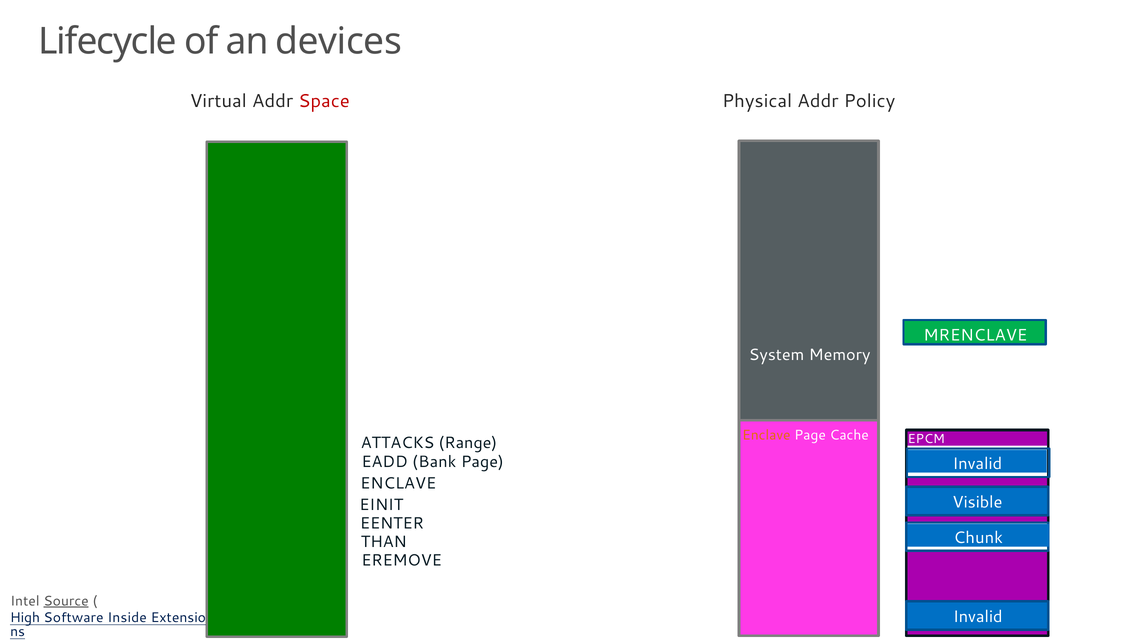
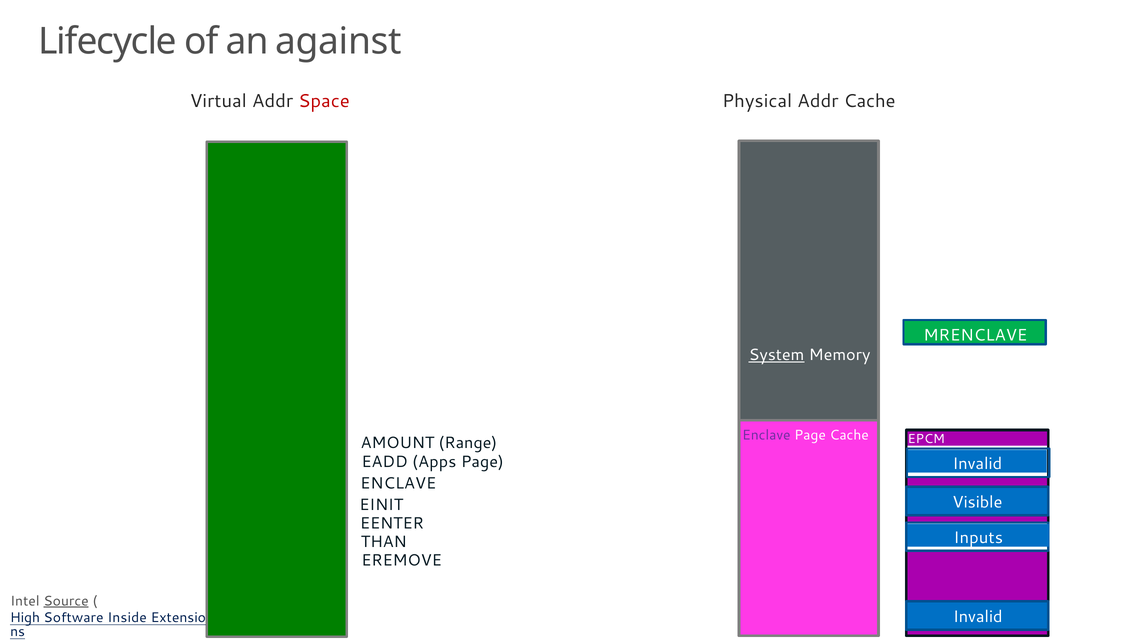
devices: devices -> against (339, 41)
Addr Policy: Policy -> Cache (870, 101)
System underline: none -> present (777, 355)
ATTACKS: ATTACKS -> AMOUNT (398, 443)
Enclave colour: orange -> purple (766, 435)
Bank: Bank -> Apps (434, 462)
Chunk: Chunk -> Inputs (978, 538)
